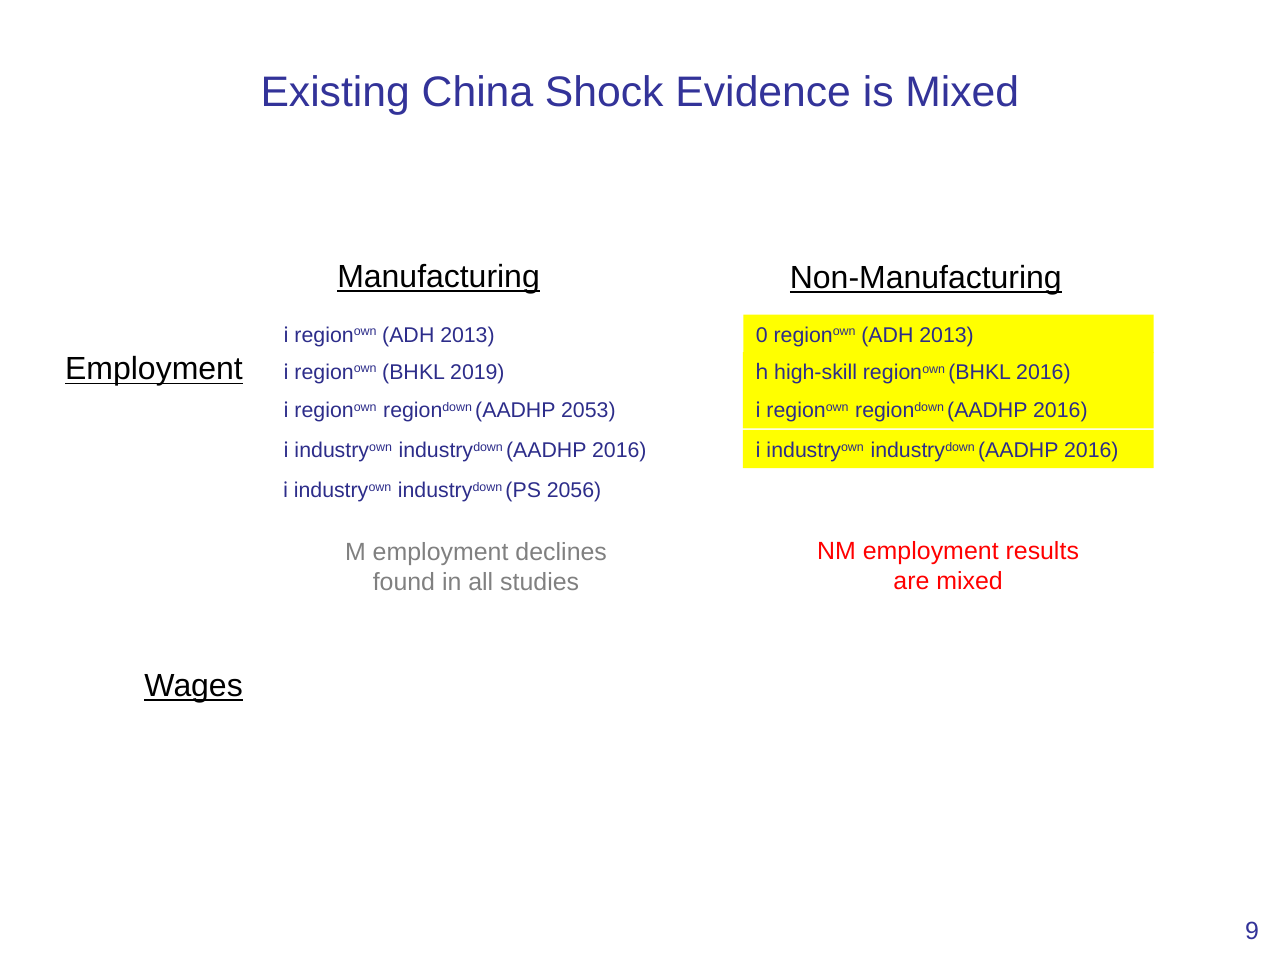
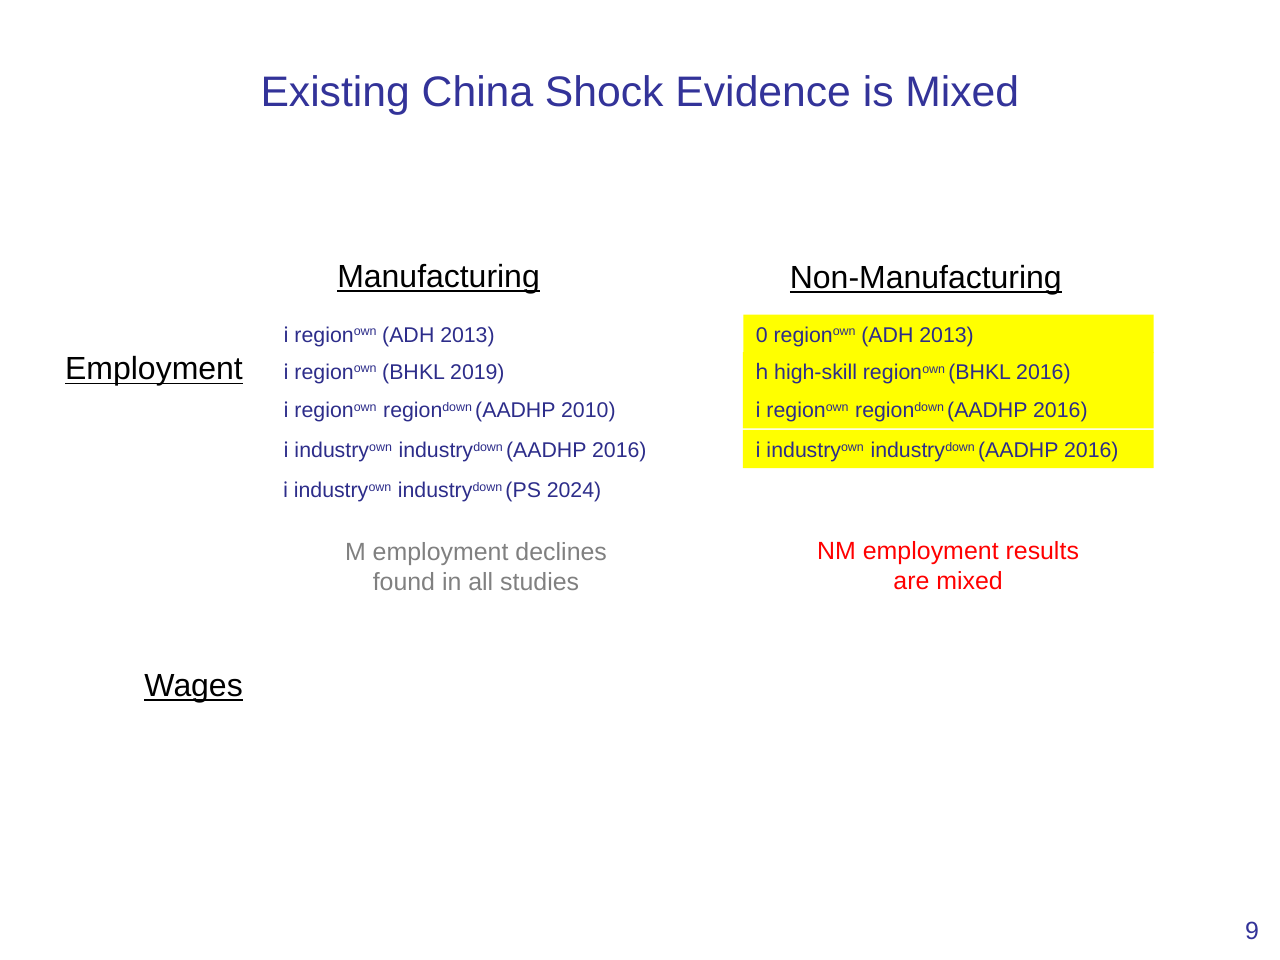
2053: 2053 -> 2010 (588, 411)
2056: 2056 -> 2024 (574, 491)
